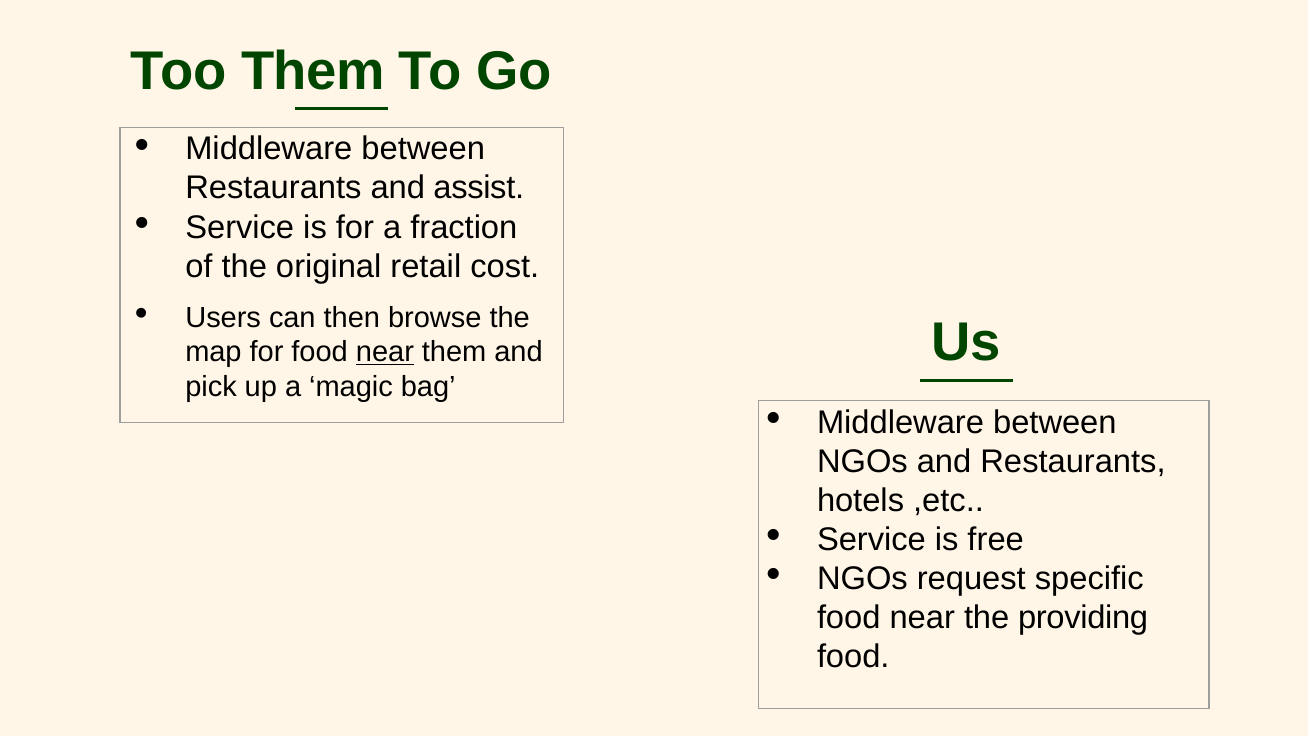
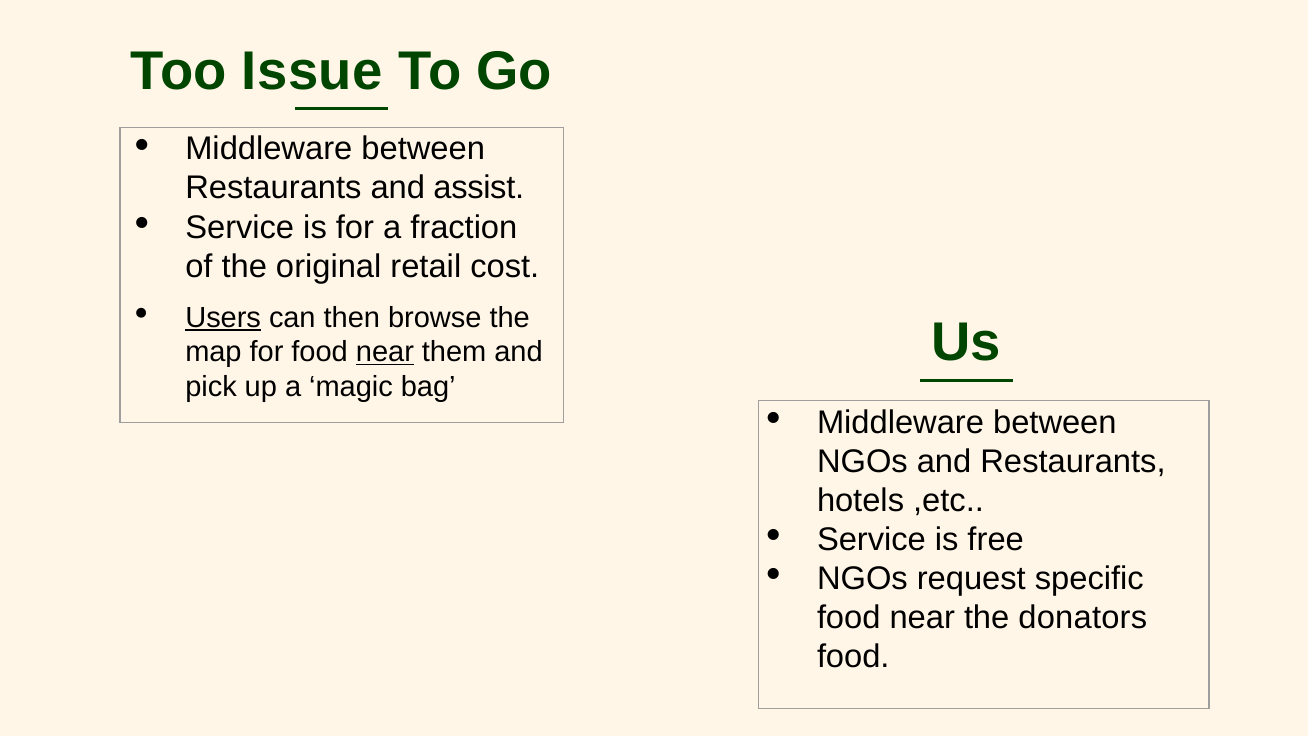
Too Them: Them -> Issue (312, 72)
Users underline: none -> present (223, 317)
providing: providing -> donators (1083, 618)
